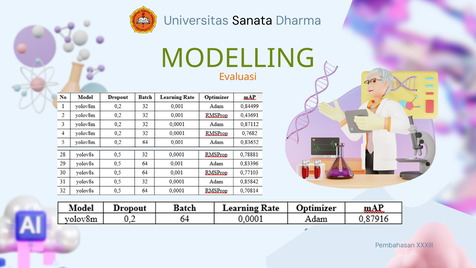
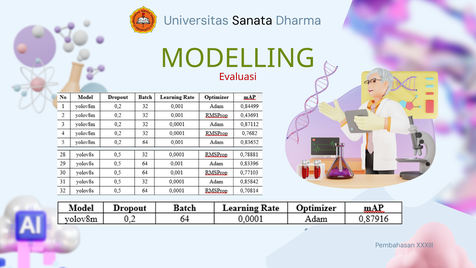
Evaluasi colour: orange -> red (238, 77)
